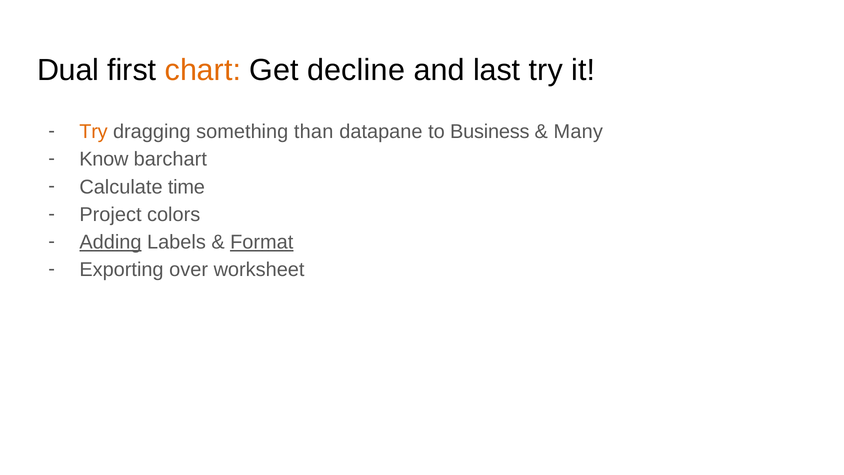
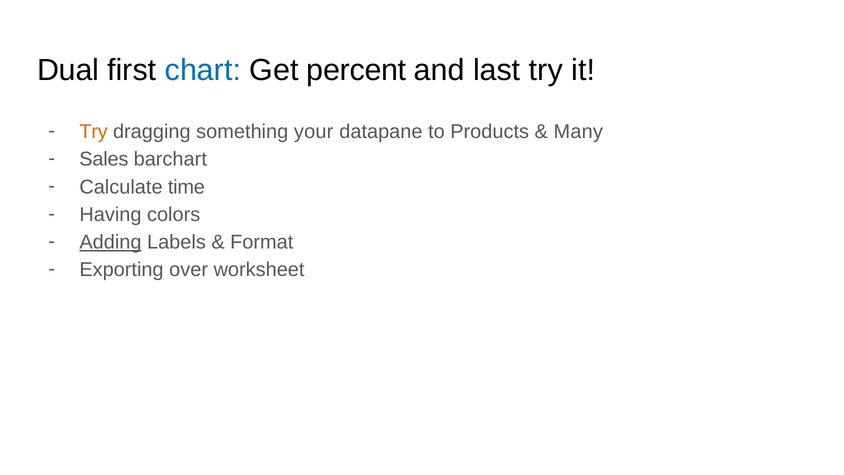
chart colour: orange -> blue (203, 70)
decline: decline -> percent (356, 70)
than: than -> your (314, 132)
Business: Business -> Products (490, 132)
Know: Know -> Sales (104, 159)
Project: Project -> Having (110, 214)
Format underline: present -> none (262, 242)
